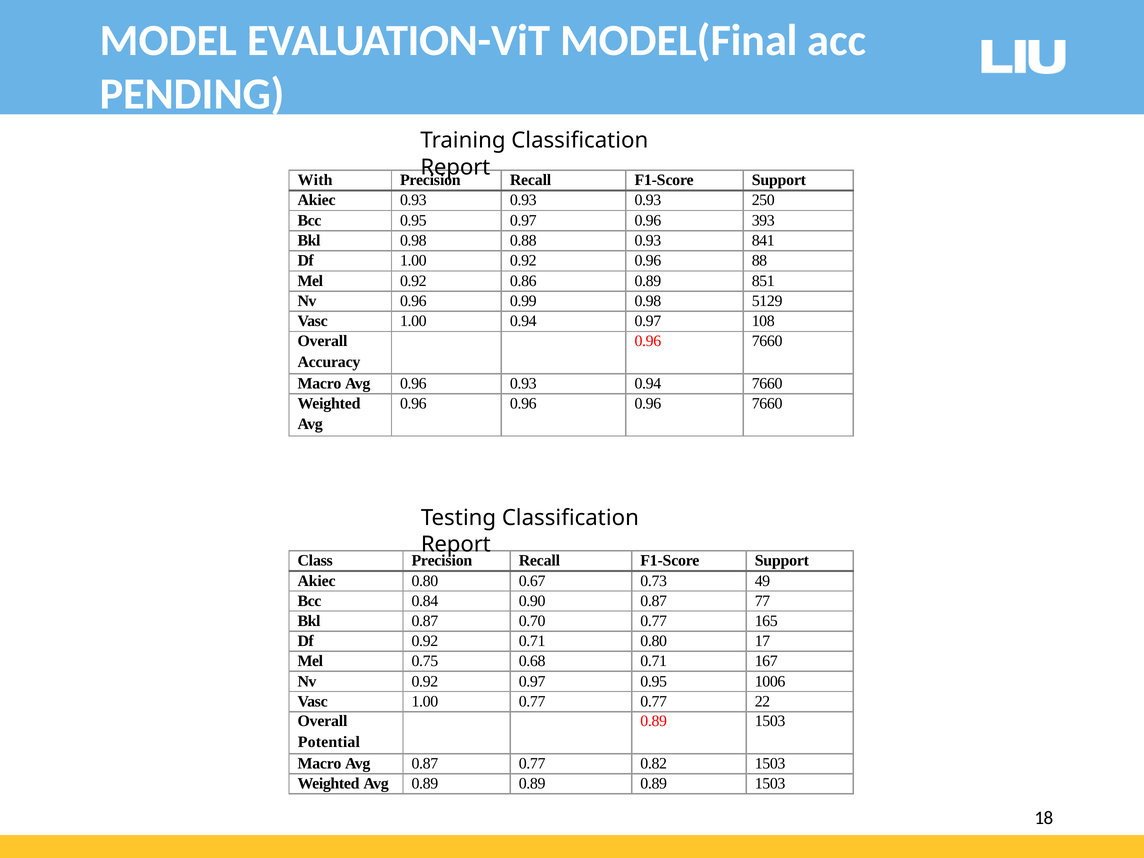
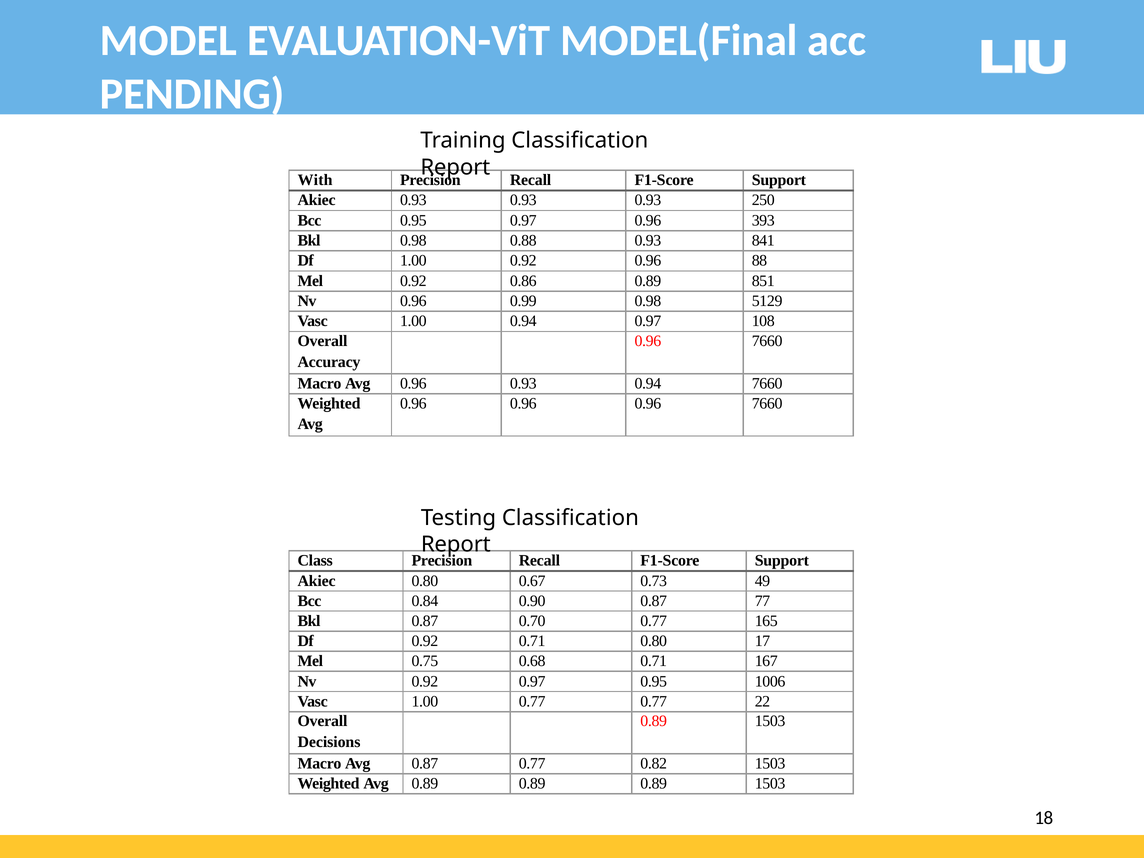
Potential: Potential -> Decisions (329, 742)
